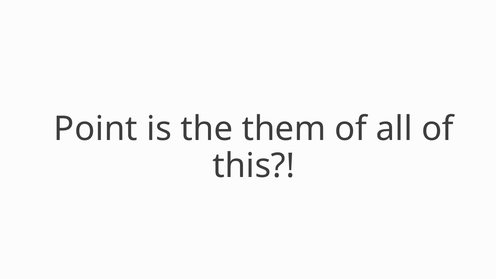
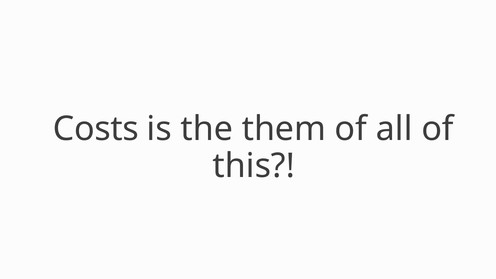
Point: Point -> Costs (96, 129)
